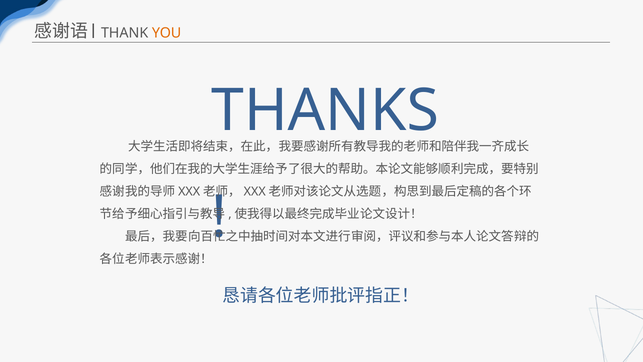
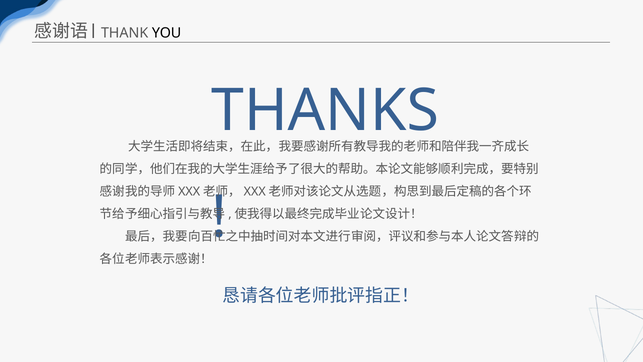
YOU colour: orange -> black (167, 33)
